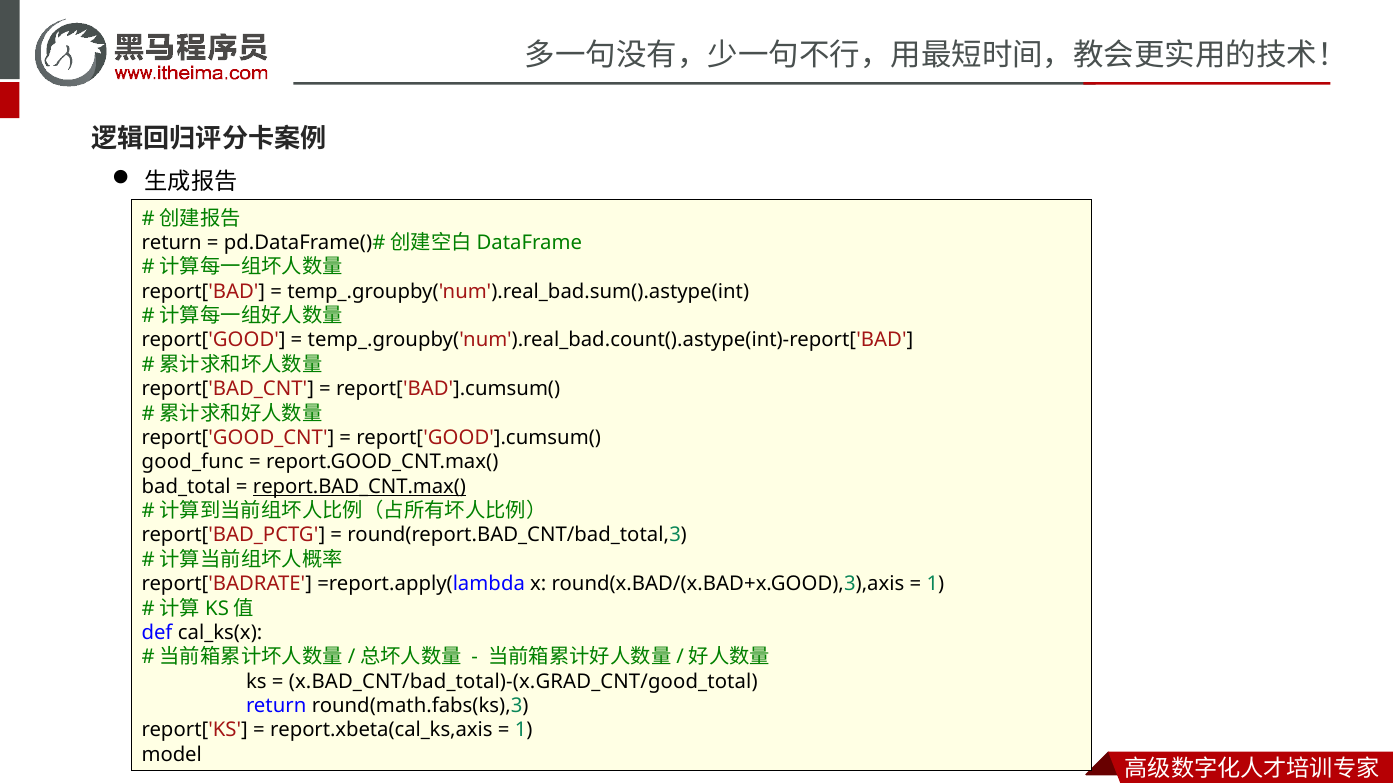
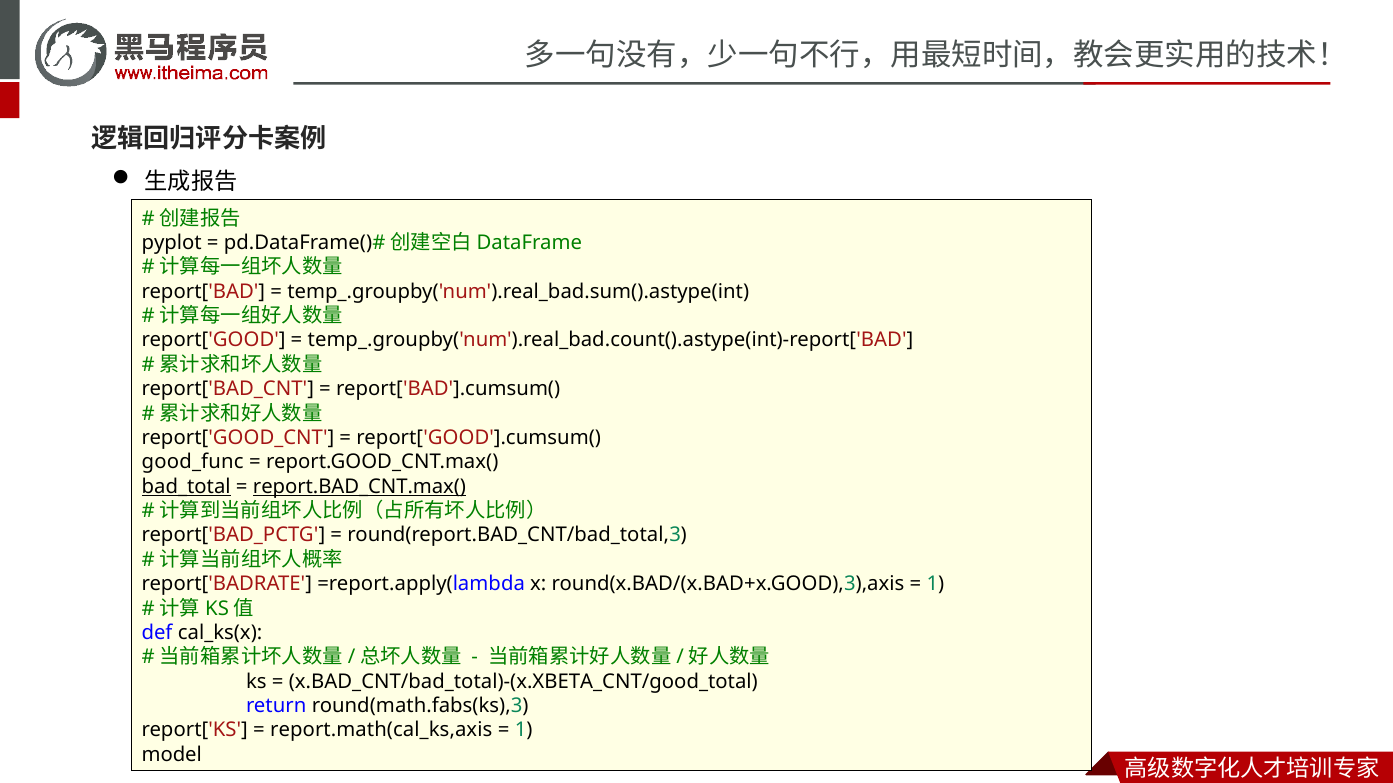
return: return -> pyplot (172, 243)
bad_total underline: none -> present (186, 487)
x.BAD_CNT/bad_total)-(x.GRAD_CNT/good_total: x.BAD_CNT/bad_total)-(x.GRAD_CNT/good_total -> x.BAD_CNT/bad_total)-(x.XBETA_CNT/good_total (523, 682)
report.xbeta(cal_ks,axis: report.xbeta(cal_ks,axis -> report.math(cal_ks,axis (381, 731)
